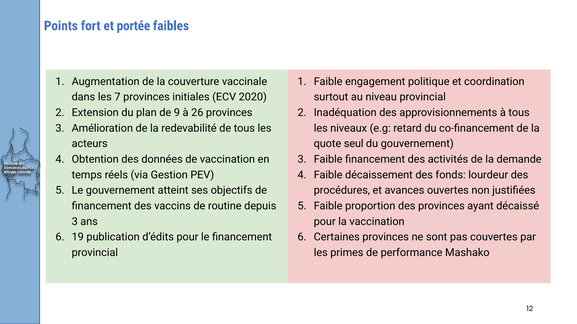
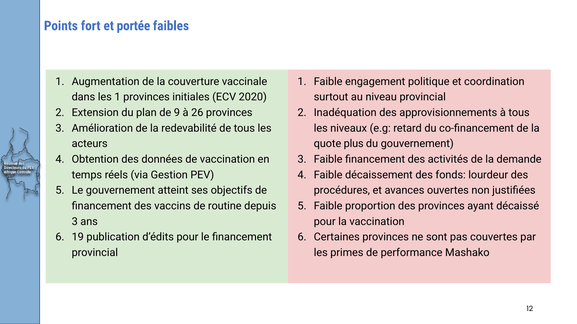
les 7: 7 -> 1 (118, 97)
seul: seul -> plus (354, 144)
